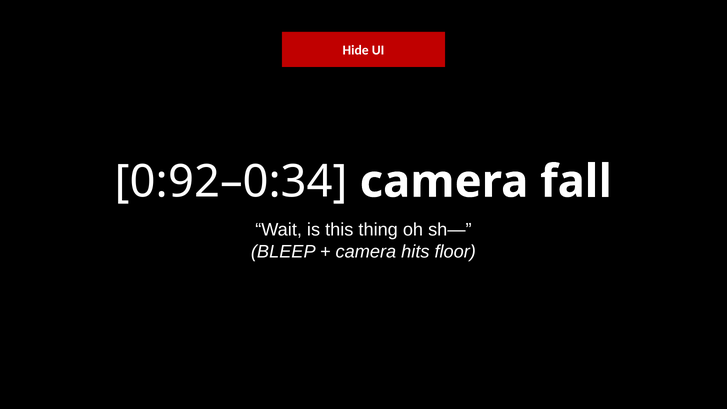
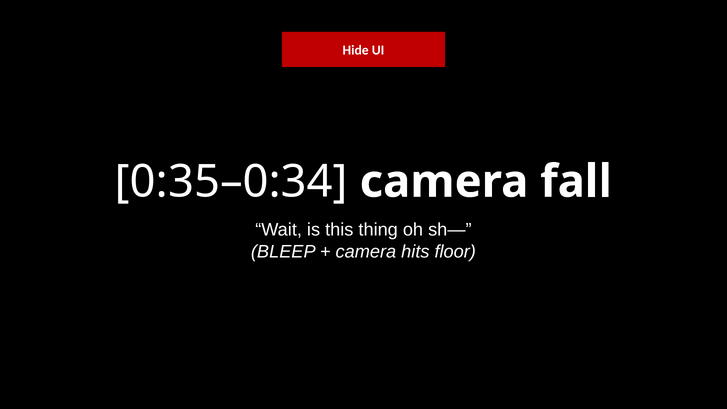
0:92–0:34: 0:92–0:34 -> 0:35–0:34 (231, 182)
